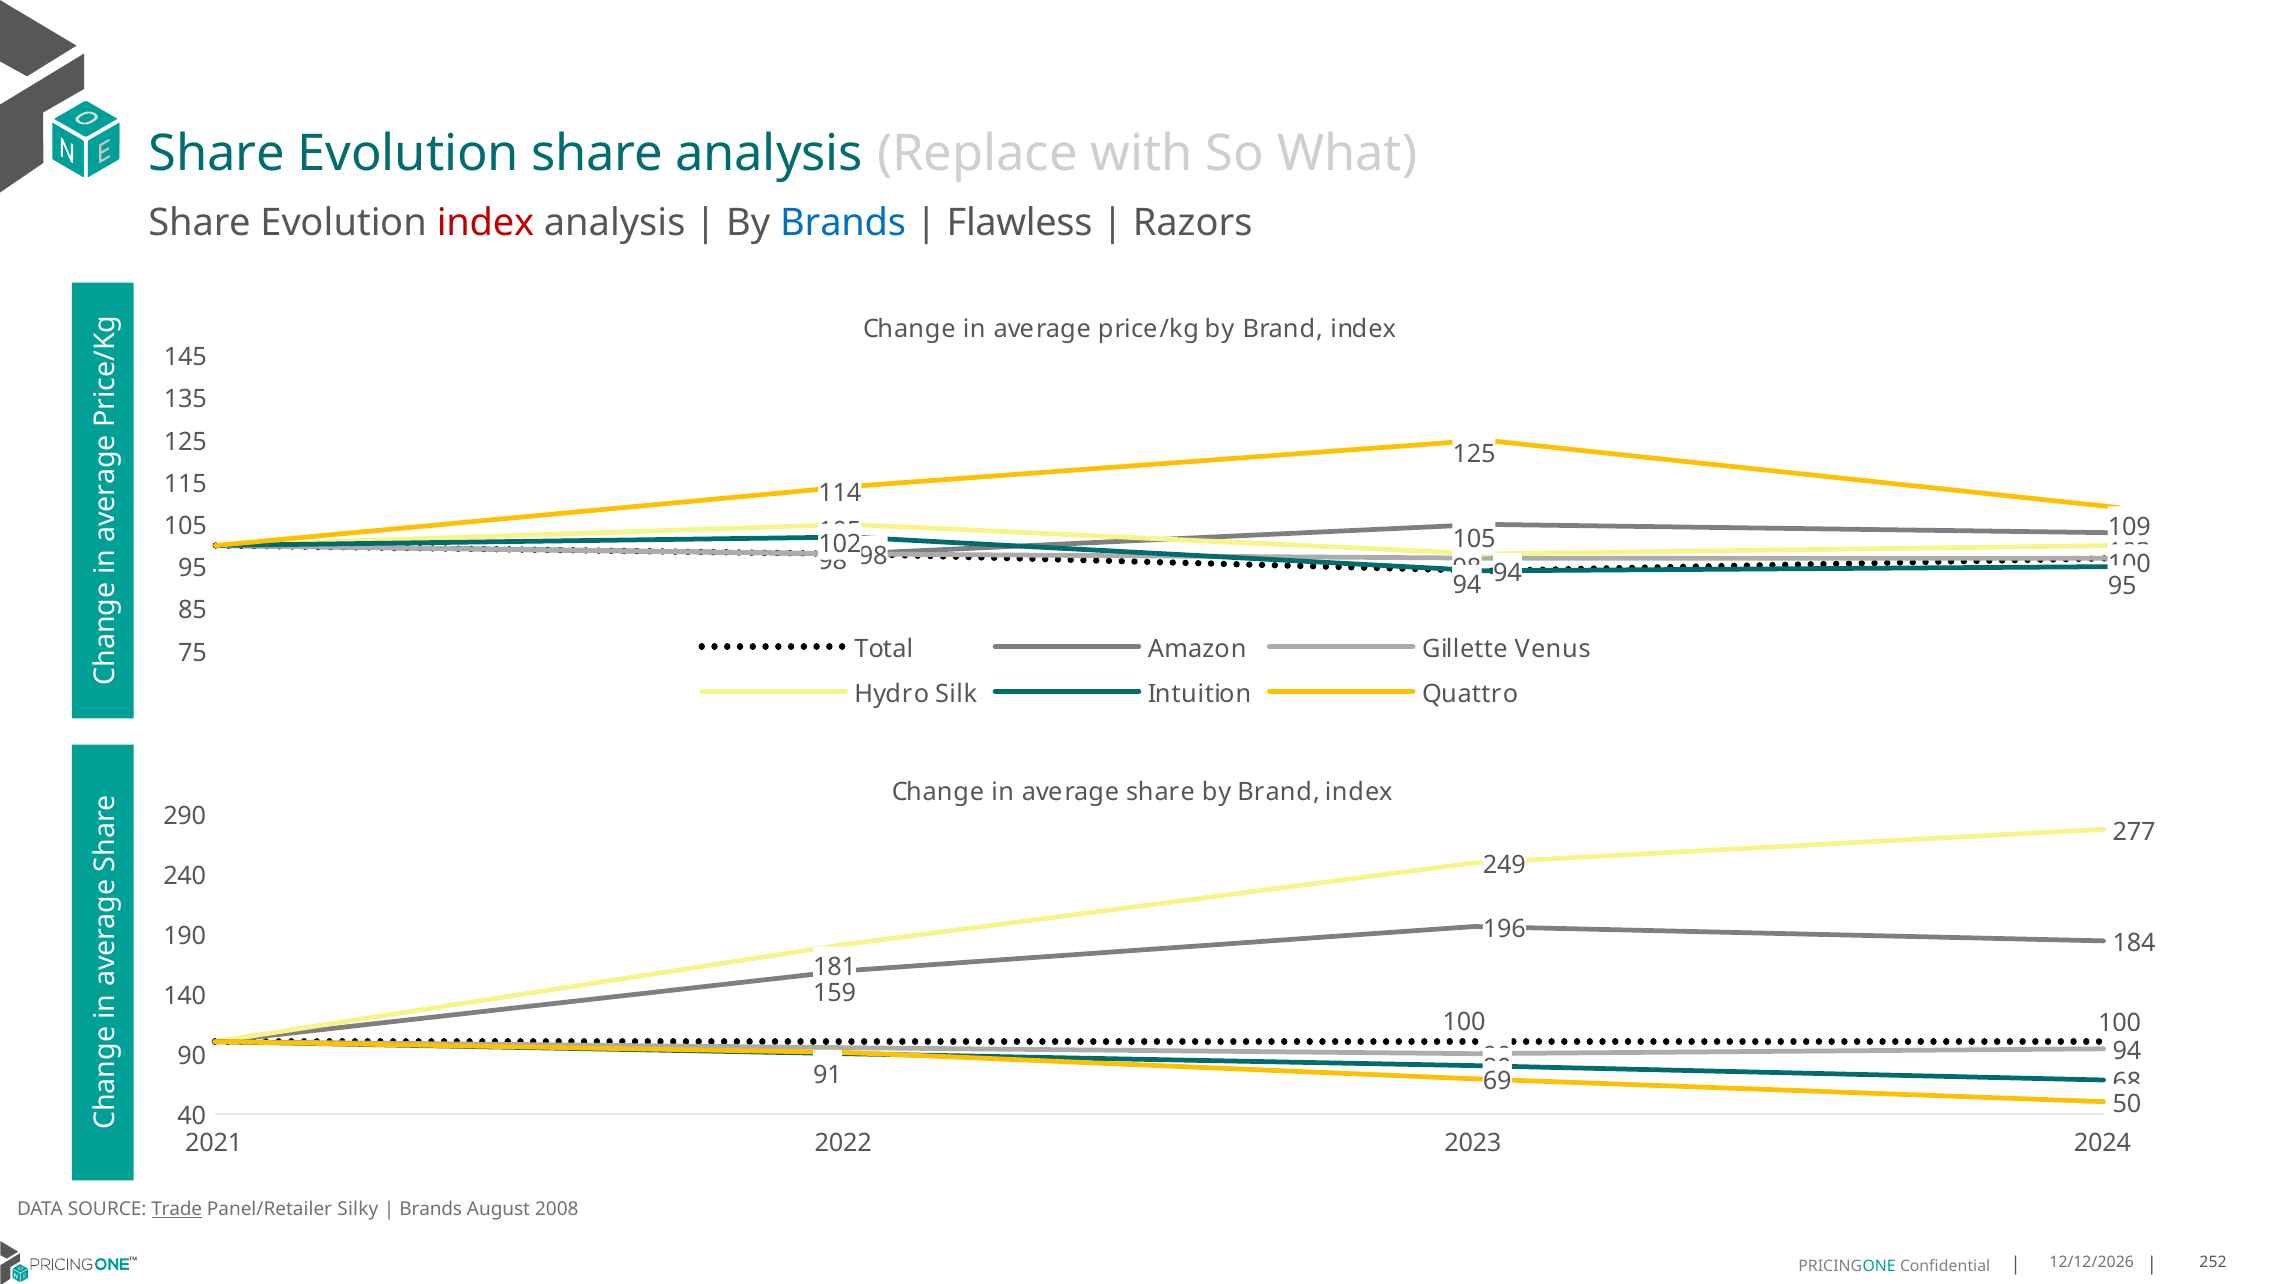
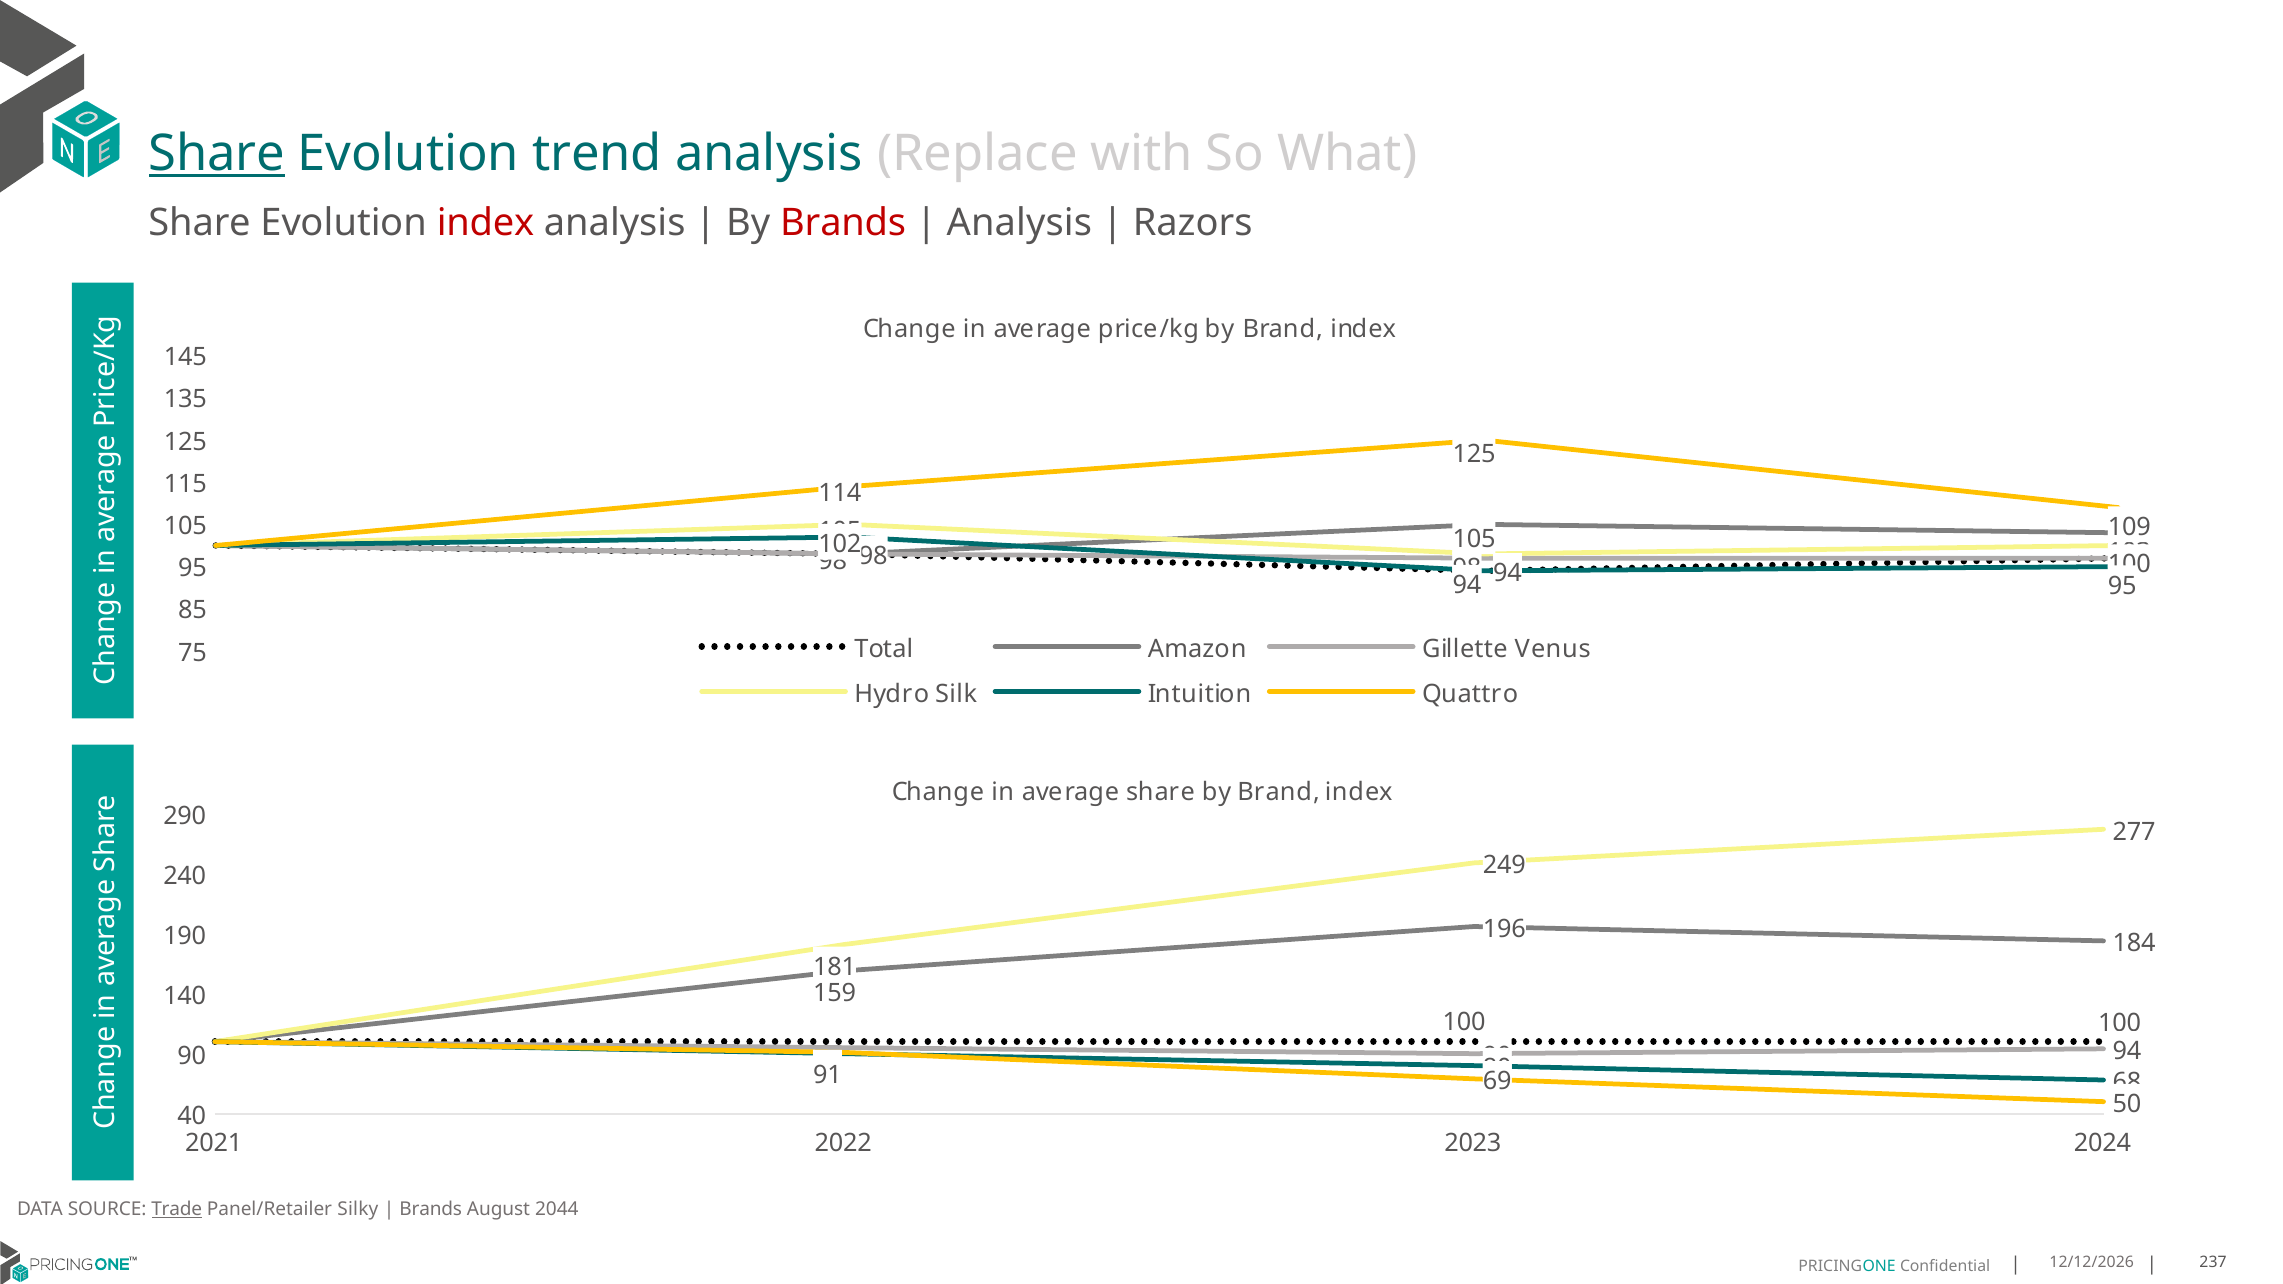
Share underline: none -> present (217, 153)
Evolution share: share -> trend (597, 153)
Brands colour: blue -> red (843, 223)
Flawless: Flawless -> Analysis (1019, 223)
2008: 2008 -> 2044 (557, 1210)
252: 252 -> 237 (2213, 1263)
